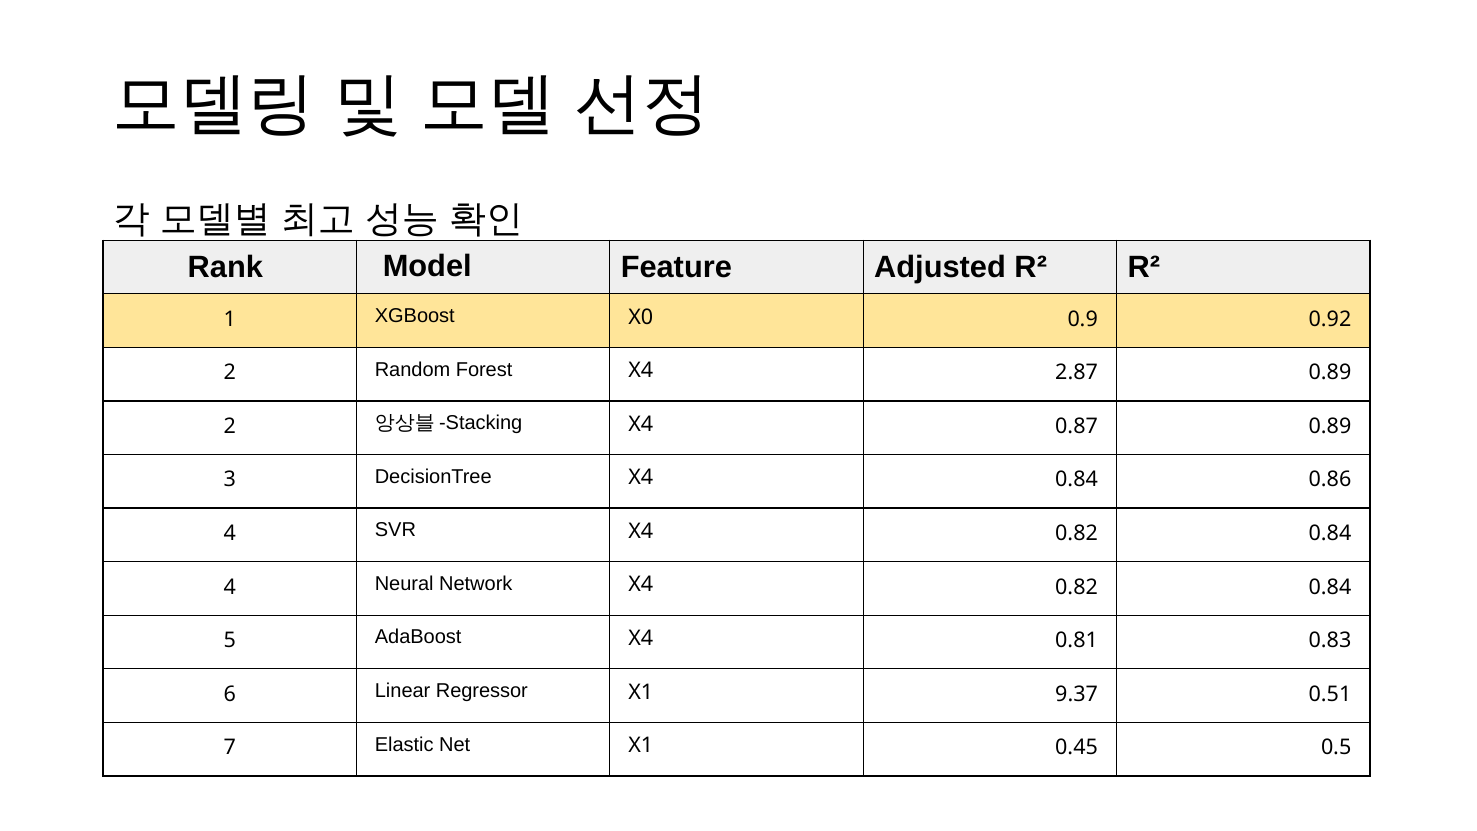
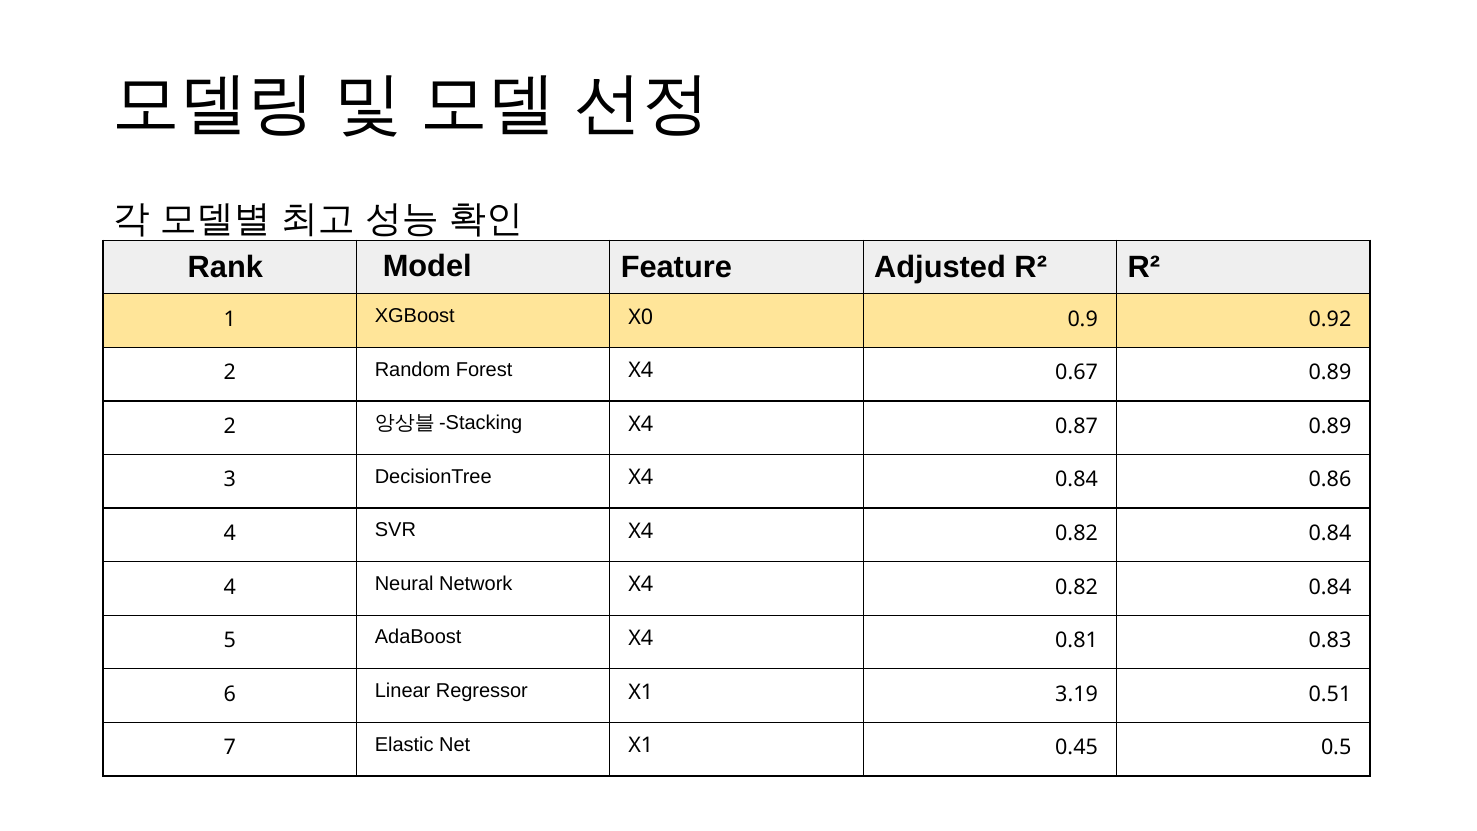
2.87: 2.87 -> 0.67 (1077, 373)
9.37: 9.37 -> 3.19 (1077, 694)
